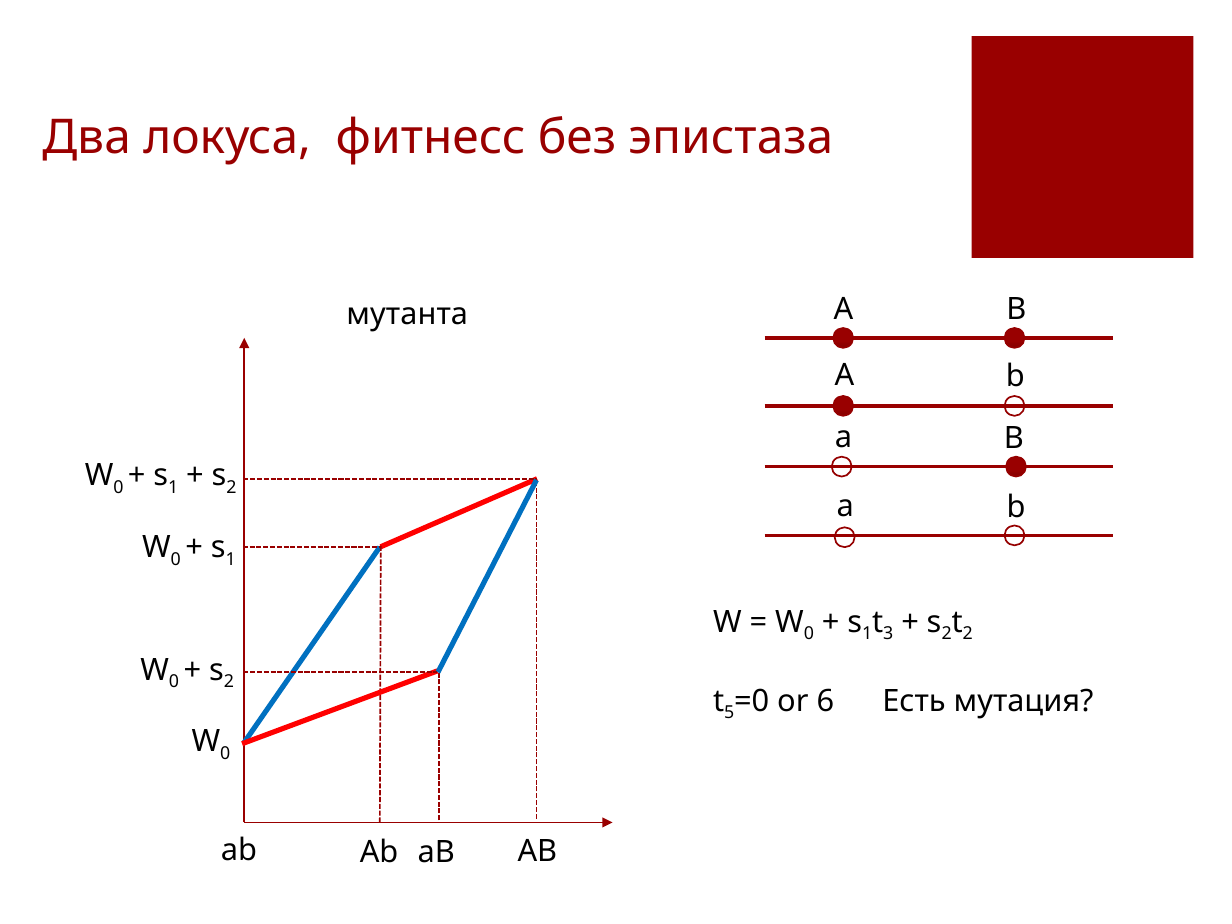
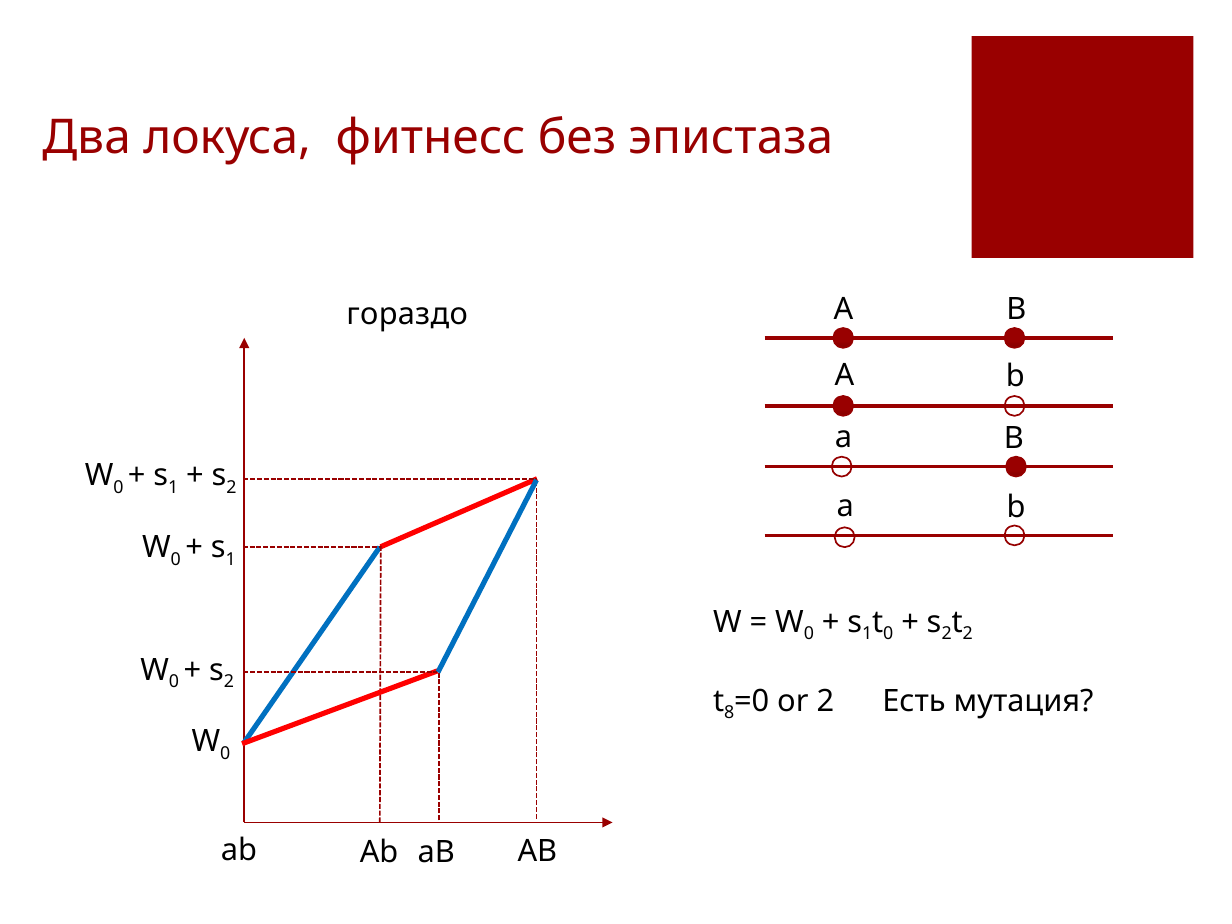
мутанта: мутанта -> гораздо (407, 314)
3: 3 -> 0 (888, 634)
5: 5 -> 8 (729, 713)
or 6: 6 -> 2 (825, 701)
